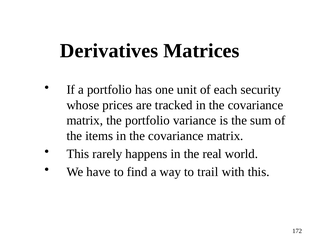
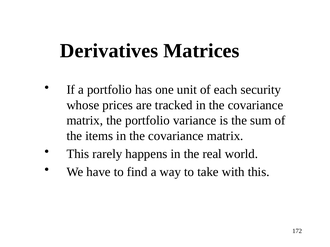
trail: trail -> take (208, 172)
